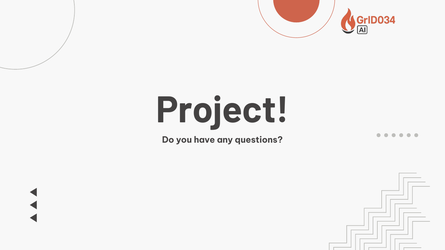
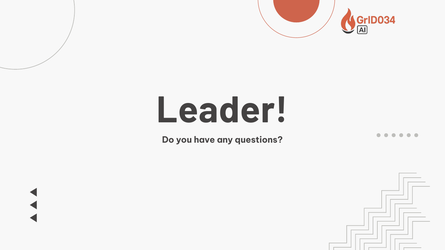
Project: Project -> Leader (222, 110)
